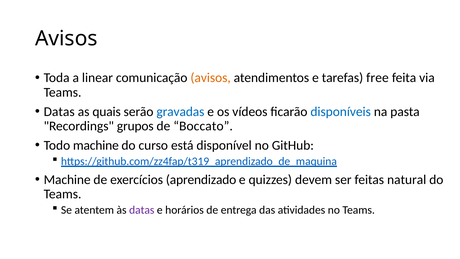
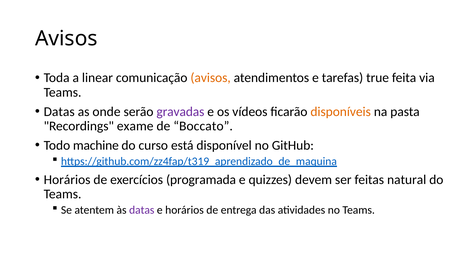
free: free -> true (378, 78)
quais: quais -> onde (106, 111)
gravadas colour: blue -> purple (180, 111)
disponíveis colour: blue -> orange (341, 111)
grupos: grupos -> exame (135, 126)
Machine: Machine -> Horários (67, 179)
aprendizado: aprendizado -> programada (201, 179)
